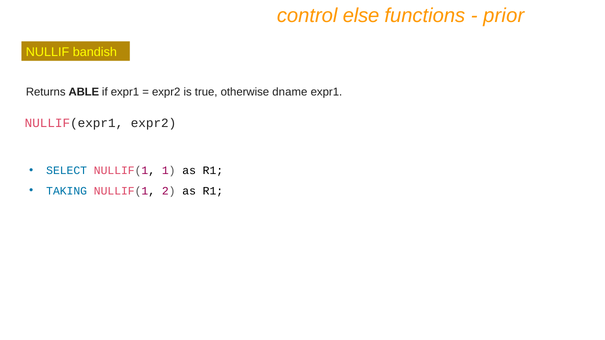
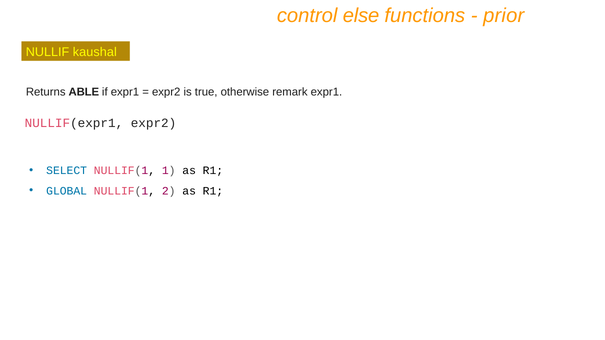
bandish: bandish -> kaushal (95, 52)
dname: dname -> remark (290, 92)
TAKING: TAKING -> GLOBAL (67, 191)
